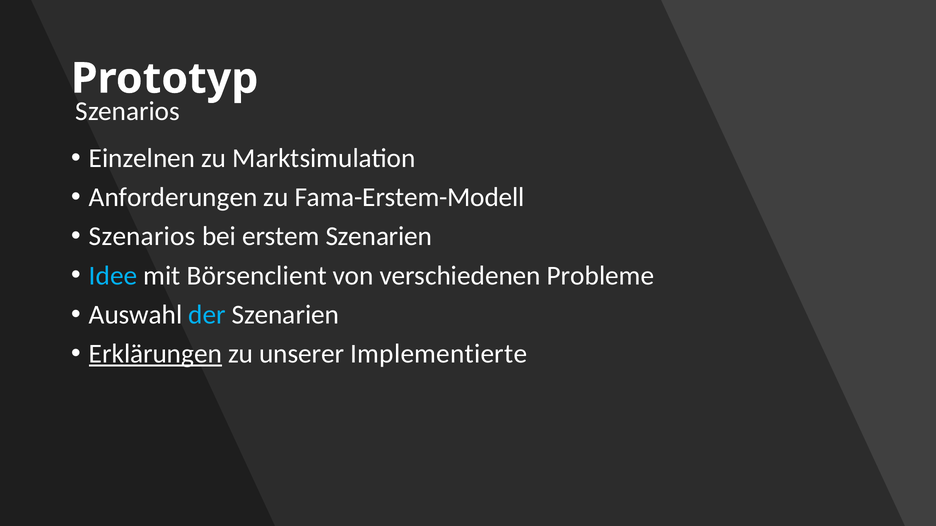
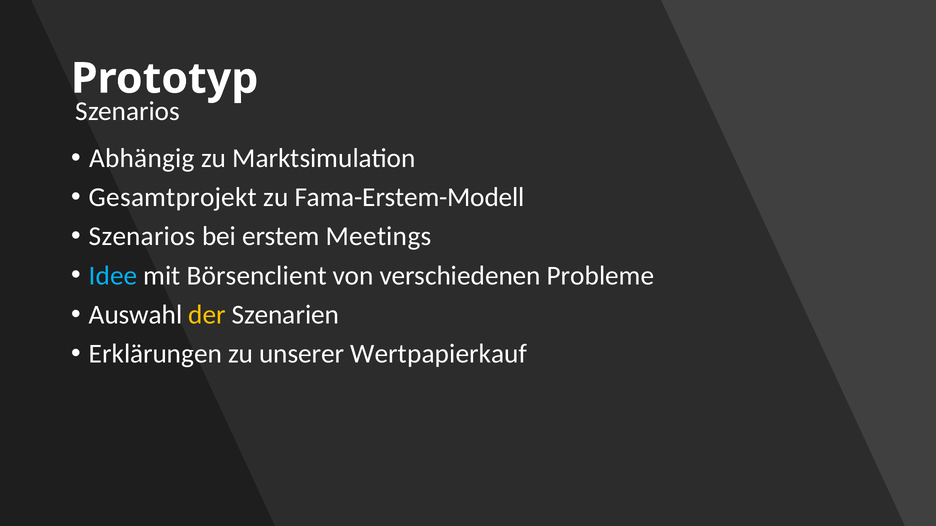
Einzelnen: Einzelnen -> Abhängig (142, 158)
Anforderungen: Anforderungen -> Gesamtprojekt (173, 197)
erstem Szenarien: Szenarien -> Meetings (379, 237)
der colour: light blue -> yellow (207, 315)
Erklärungen underline: present -> none (155, 354)
Implementierte: Implementierte -> Wertpapierkauf (439, 354)
